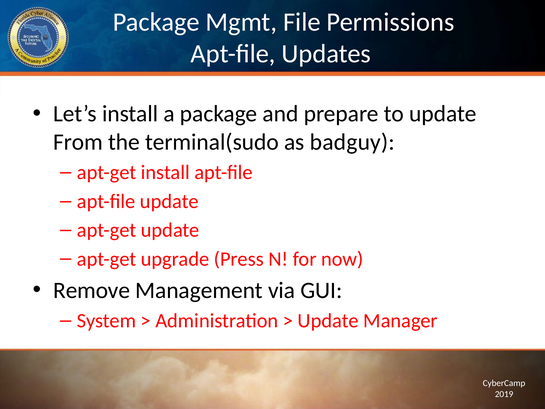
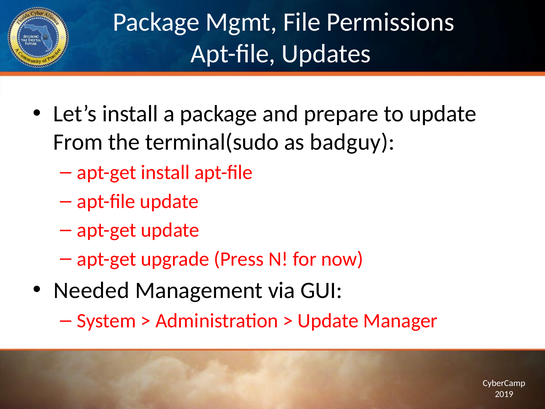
Remove: Remove -> Needed (91, 290)
